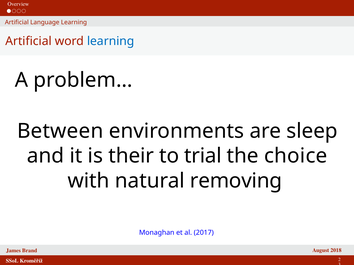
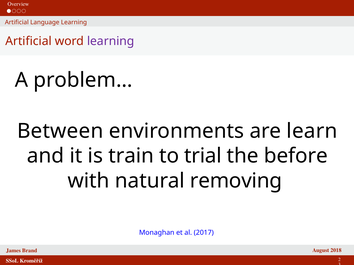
learning colour: blue -> purple (111, 41)
sleep: sleep -> learn (312, 131)
their: their -> train (131, 156)
choice: choice -> before (296, 156)
